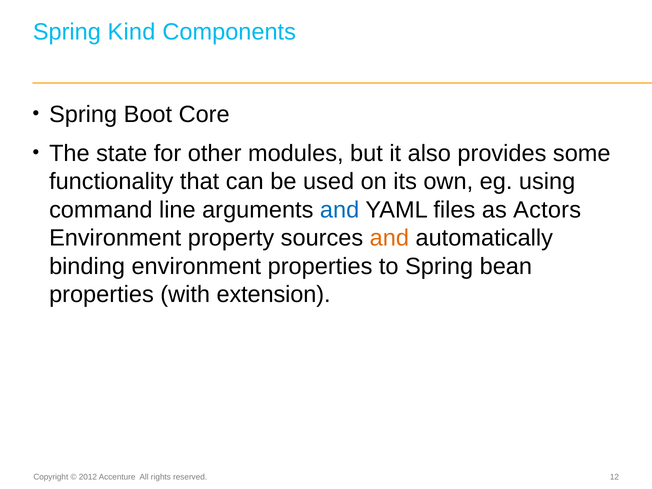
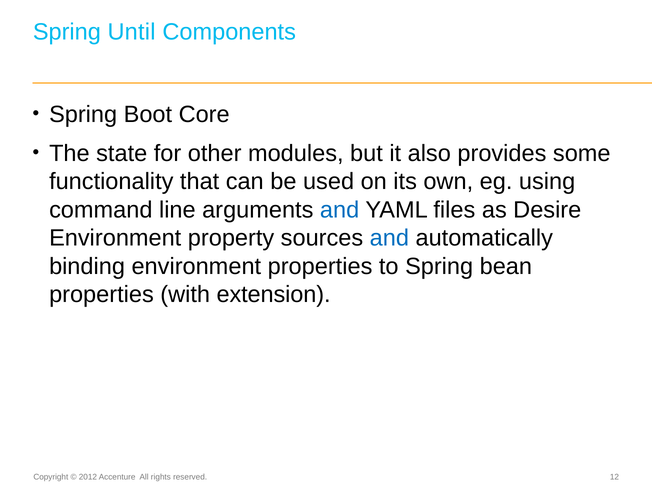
Kind: Kind -> Until (132, 32)
Actors: Actors -> Desire (547, 210)
and colour: orange -> blue (389, 238)
